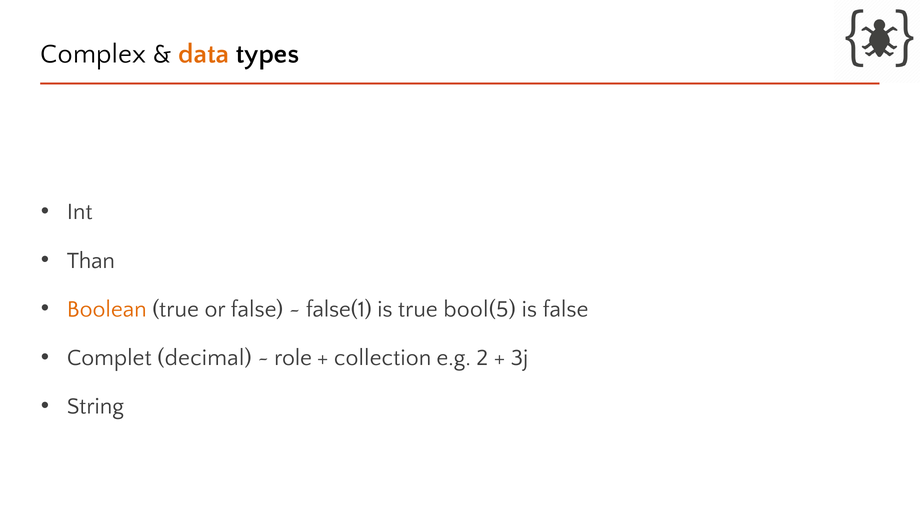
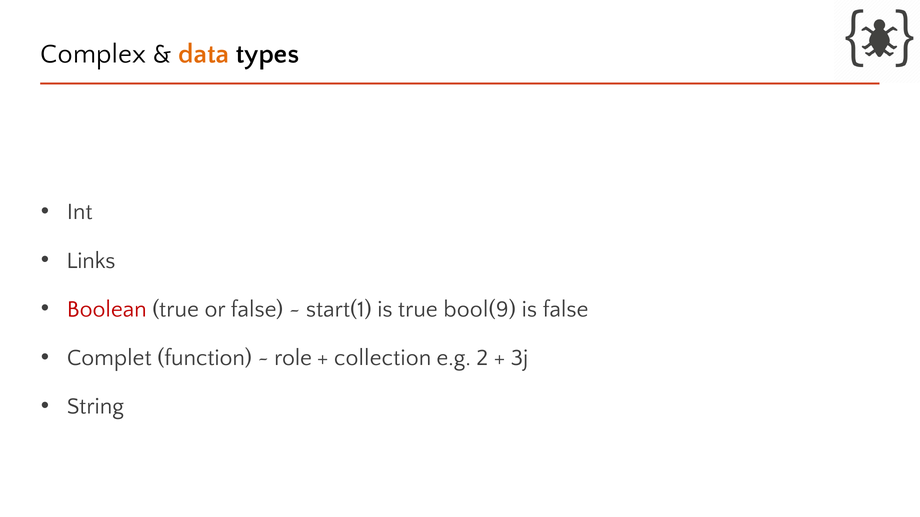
Than: Than -> Links (91, 261)
Boolean colour: orange -> red (107, 309)
false(1: false(1 -> start(1 (339, 309)
bool(5: bool(5 -> bool(9 (480, 309)
decimal: decimal -> function (205, 358)
